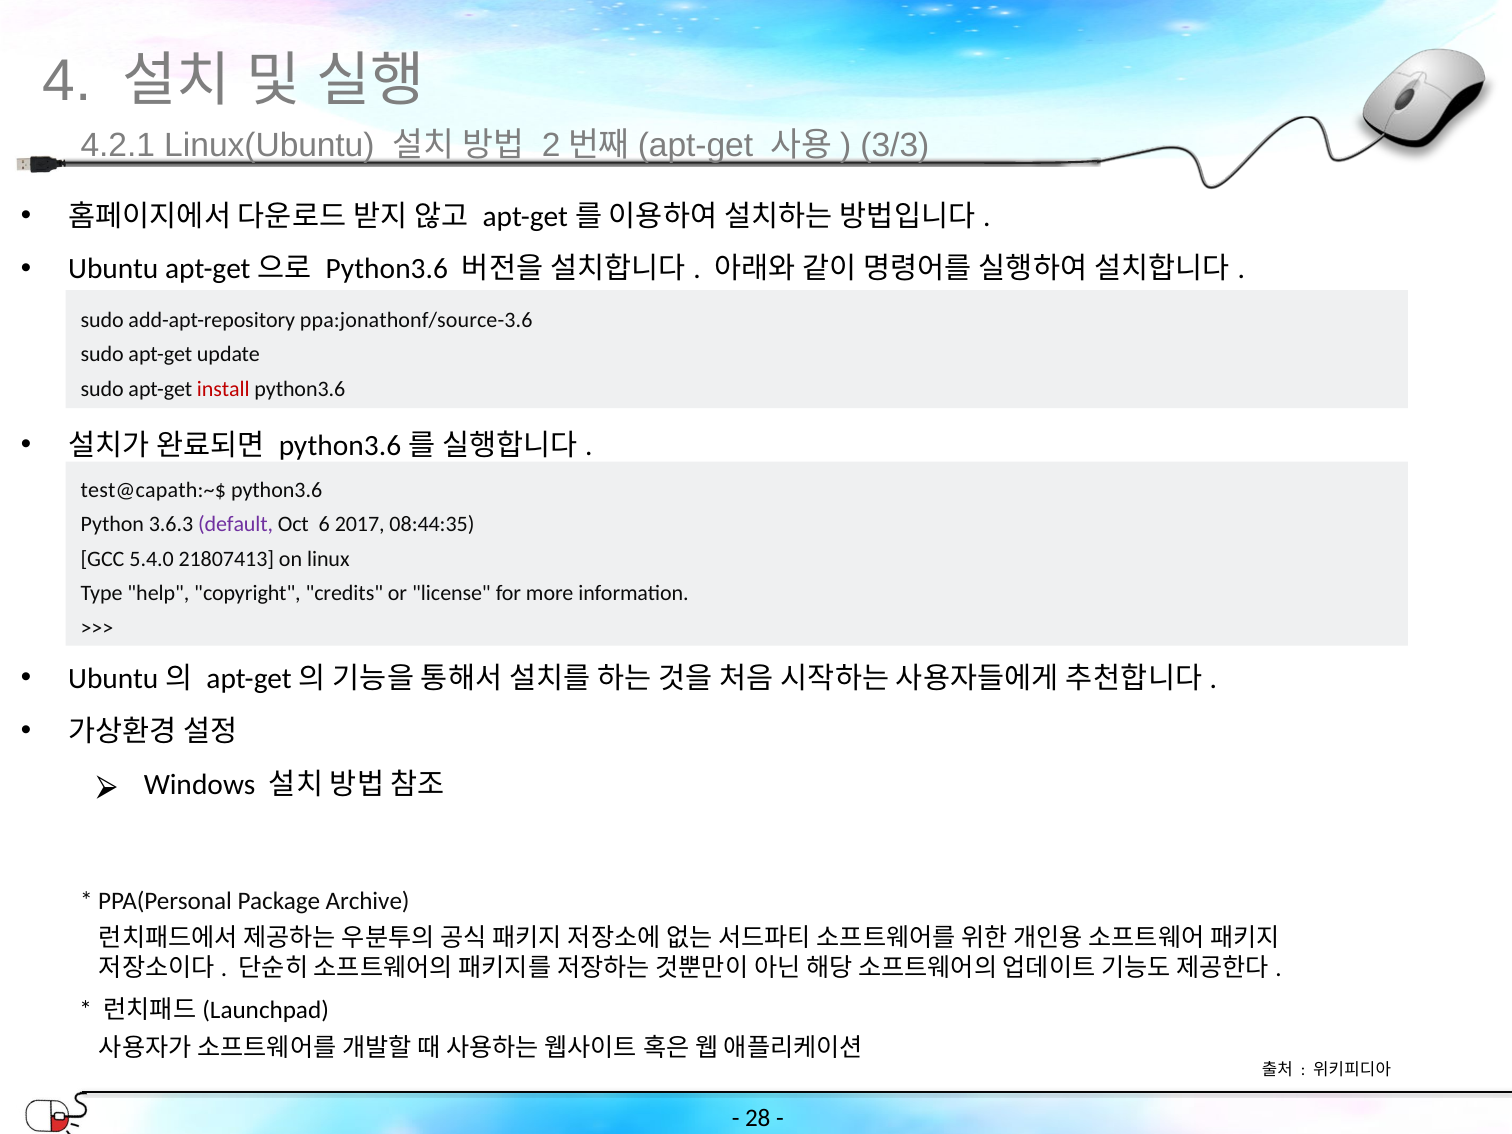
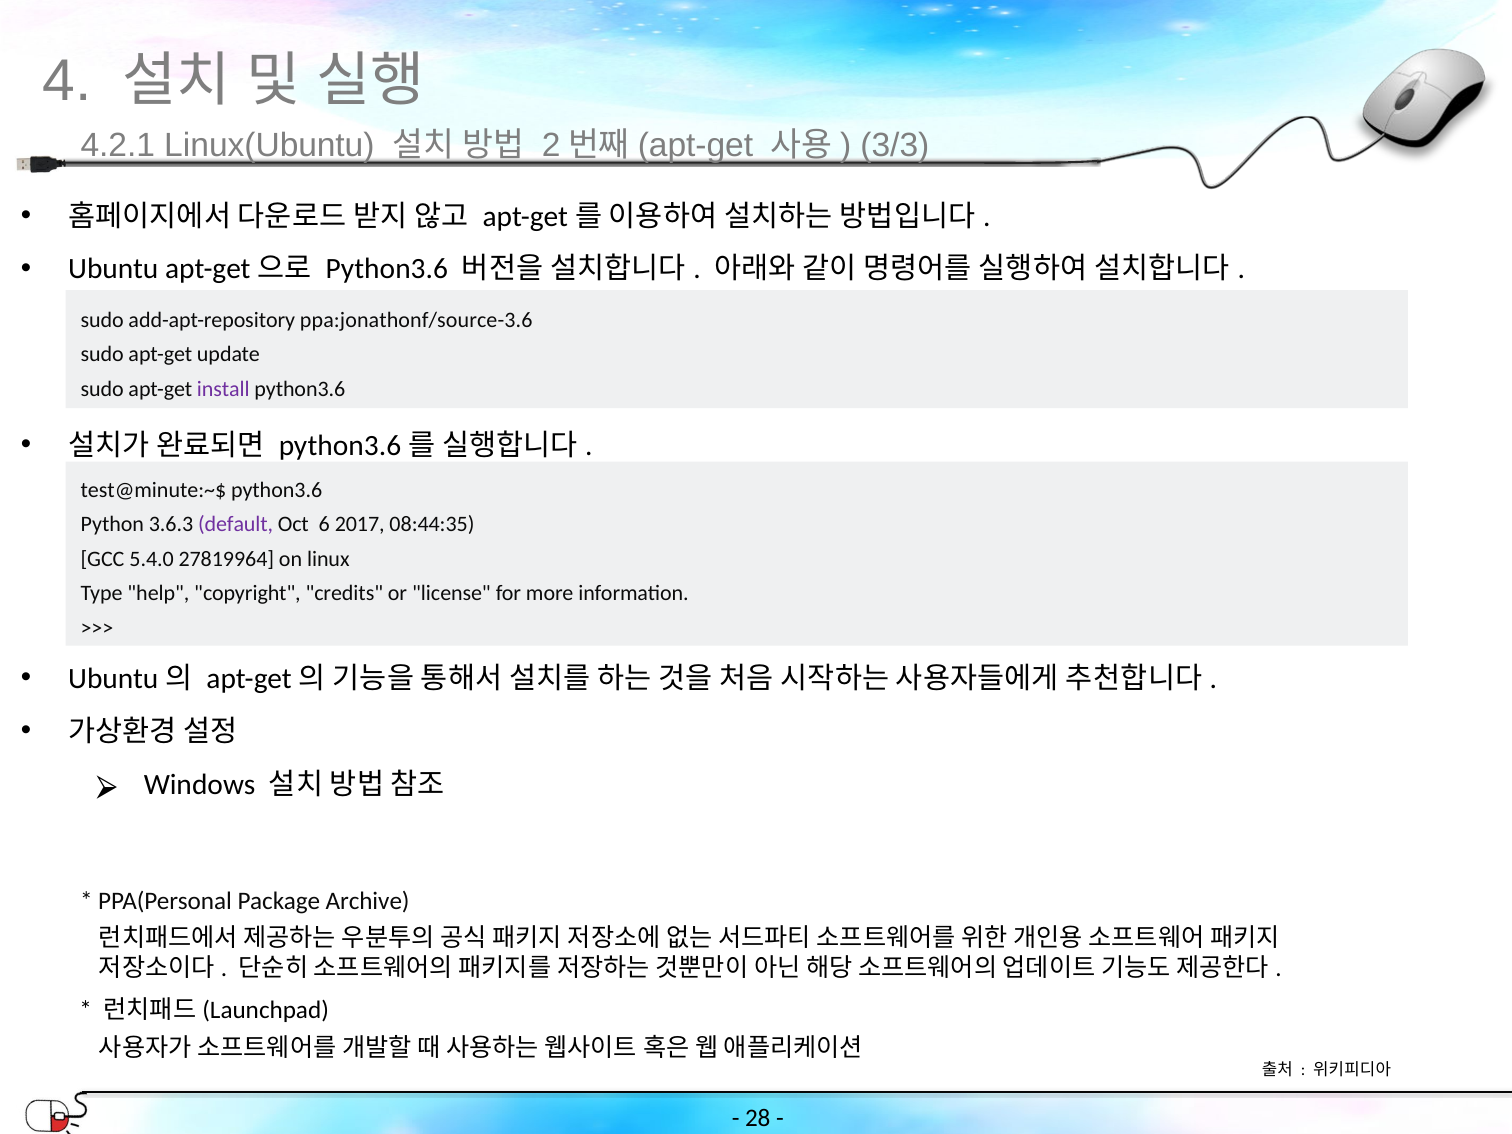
install colour: red -> purple (223, 389)
test@capath:~$: test@capath:~$ -> test@minute:~$ (153, 490)
21807413: 21807413 -> 27819964 (226, 559)
